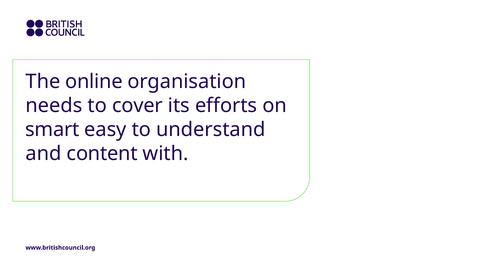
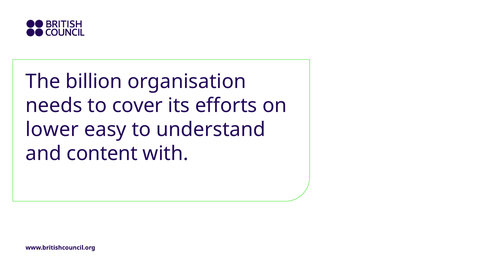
online: online -> billion (94, 82)
smart: smart -> lower (52, 130)
